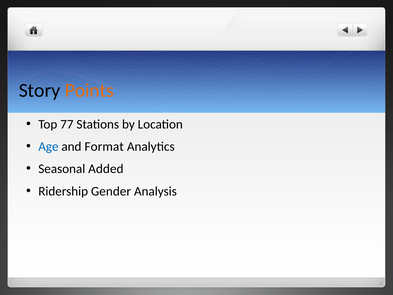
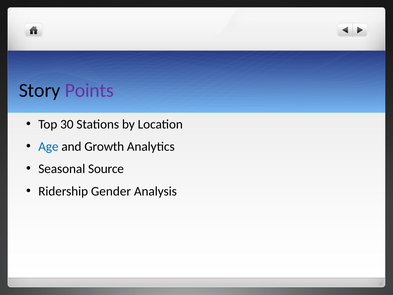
Points colour: orange -> purple (89, 90)
77: 77 -> 30 (67, 124)
Format: Format -> Growth (104, 146)
Added: Added -> Source (106, 169)
